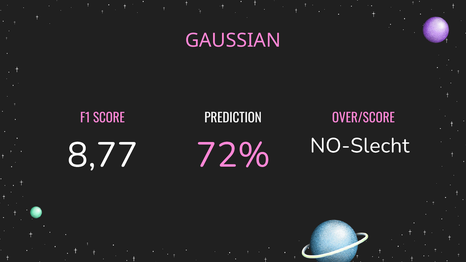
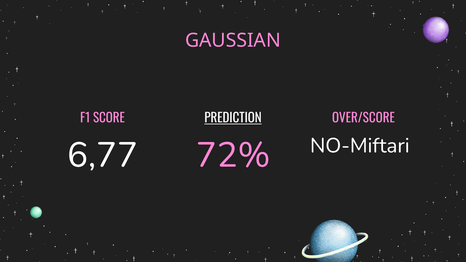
PREDICTION underline: none -> present (233, 118)
8,77: 8,77 -> 6,77 (102, 155)
NO-Slecht: NO-Slecht -> NO-Miftari (360, 146)
